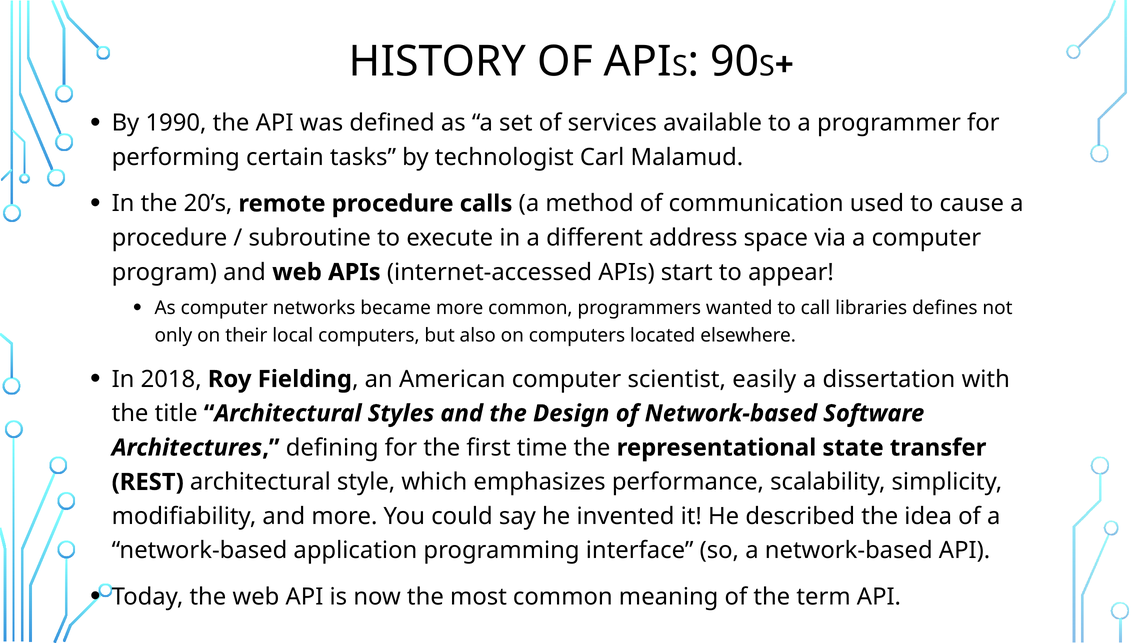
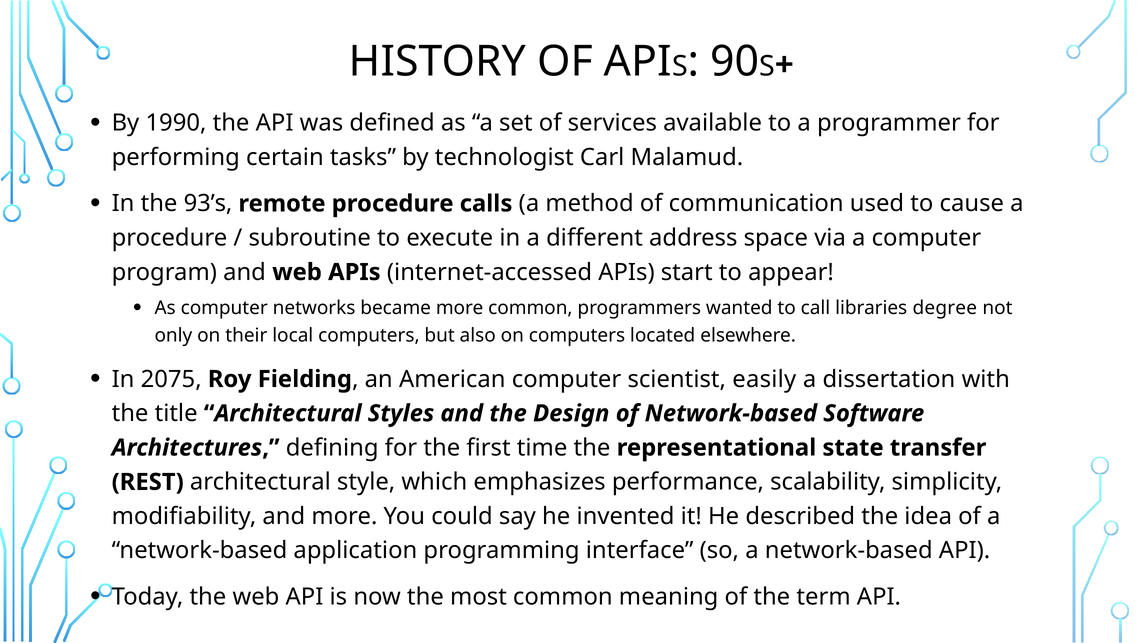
20’s: 20’s -> 93’s (208, 204)
defines: defines -> degree (945, 308)
2018: 2018 -> 2075 (171, 379)
